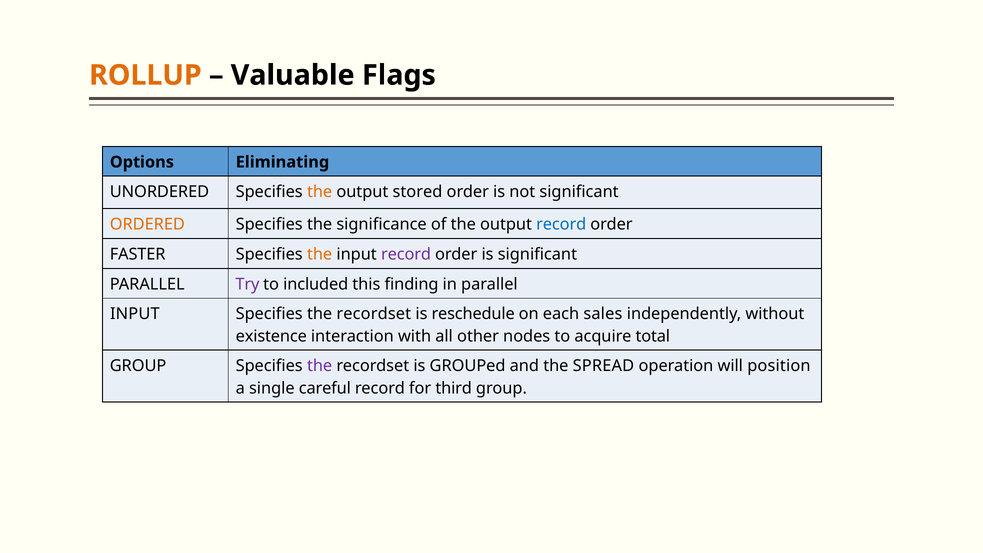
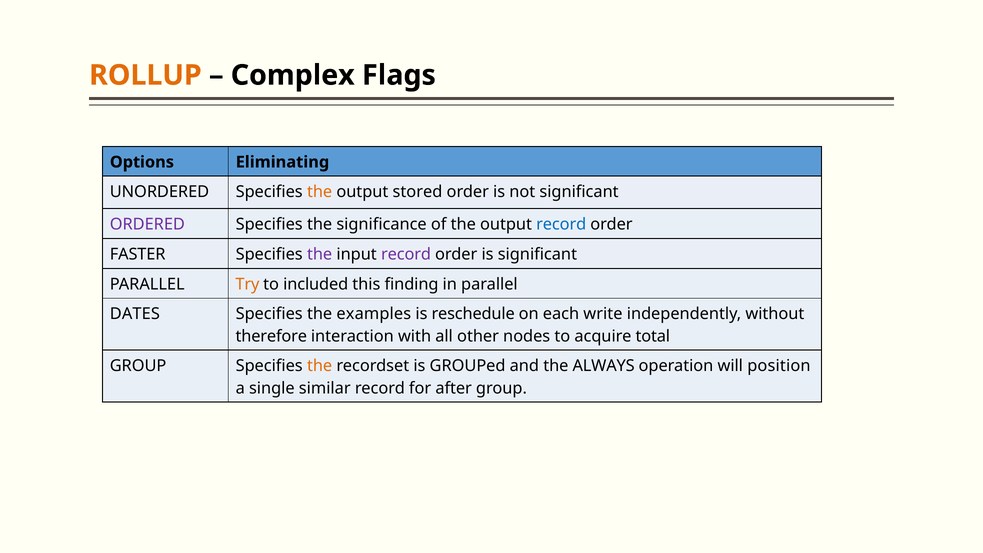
Valuable: Valuable -> Complex (293, 75)
ORDERED colour: orange -> purple (147, 224)
the colour: orange -> purple (320, 254)
Try colour: purple -> orange (247, 284)
INPUT: INPUT -> DATES (135, 314)
recordset: recordset -> examples (374, 314)
sales: sales -> write (603, 314)
existence: existence -> therefore (271, 336)
the colour: purple -> orange (320, 366)
SPREAD: SPREAD -> ALWAYS (604, 366)
careful: careful -> similar (325, 388)
third: third -> after (454, 388)
